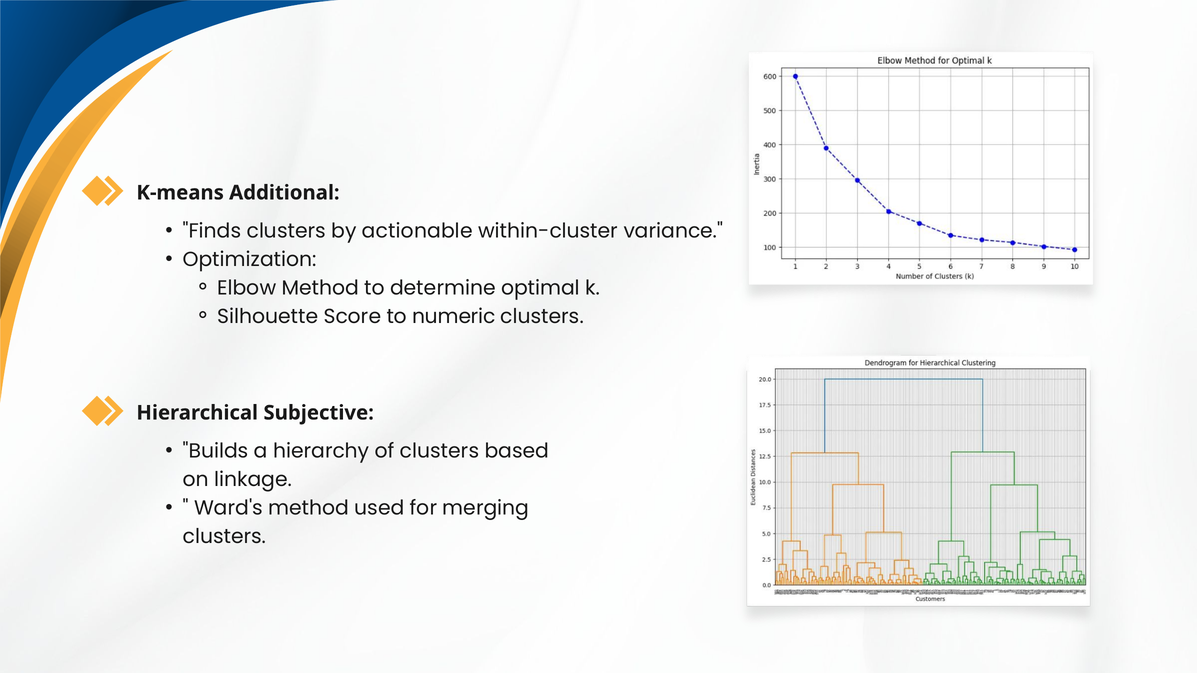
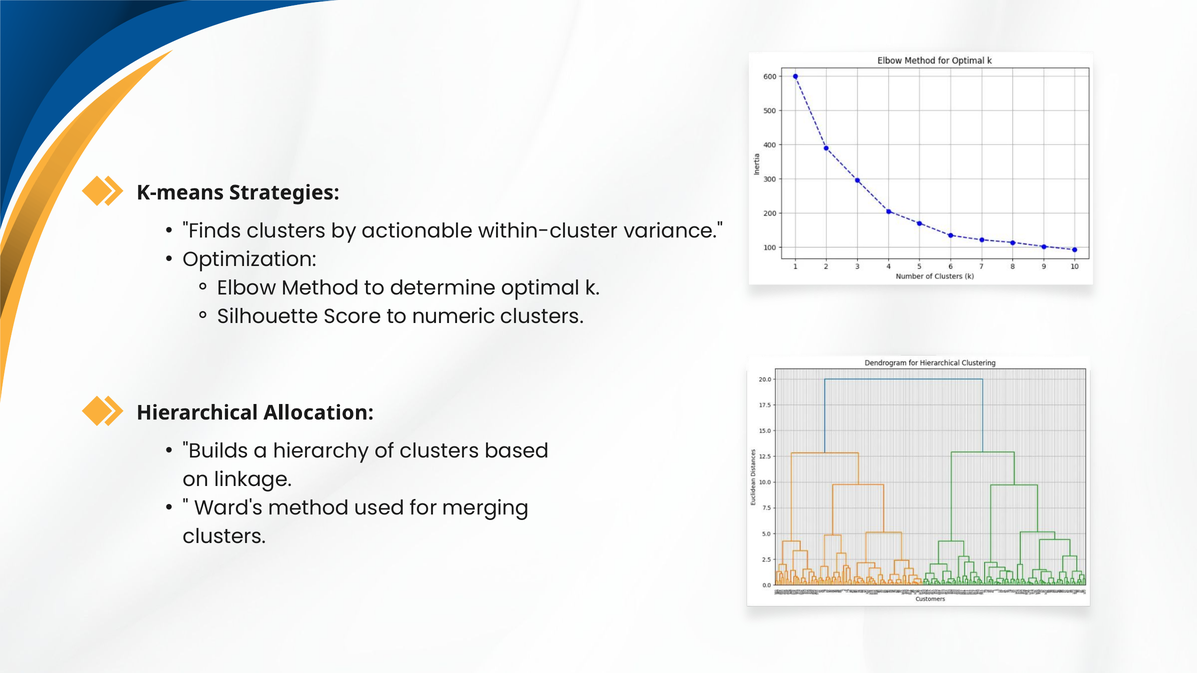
Additional: Additional -> Strategies (284, 193)
Subjective: Subjective -> Allocation (319, 413)
